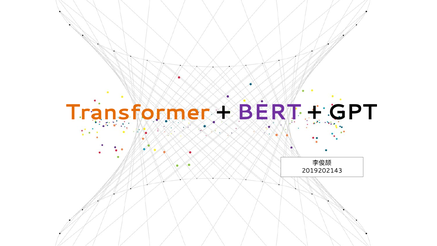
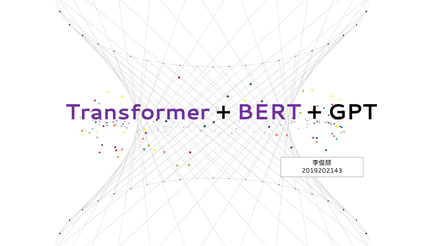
Transformer colour: orange -> purple (138, 112)
